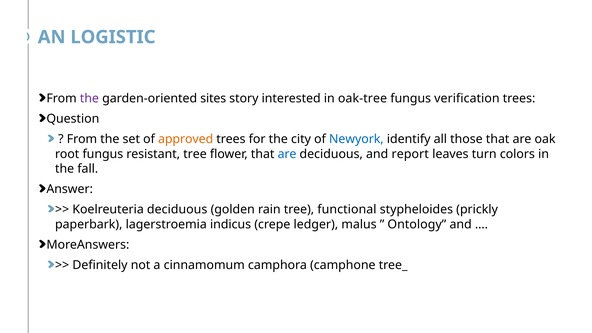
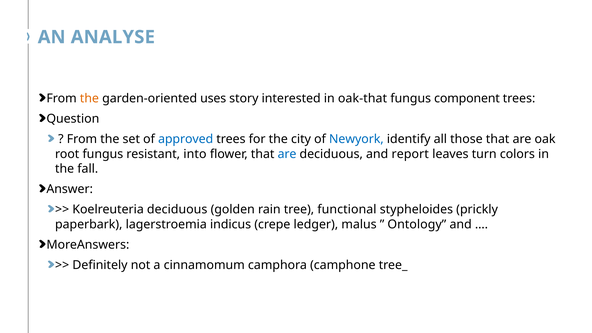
LOGISTIC: LOGISTIC -> ANALYSE (113, 37)
the colour: purple -> orange (89, 98)
sites: sites -> uses (213, 98)
oak-tree: oak-tree -> oak-that (362, 98)
verification: verification -> component (467, 98)
approved colour: orange -> blue (186, 139)
resistant tree: tree -> into (195, 154)
